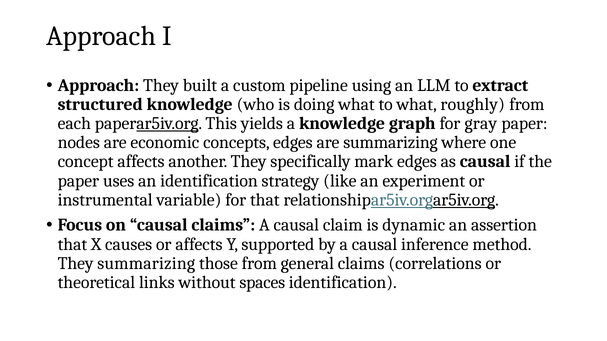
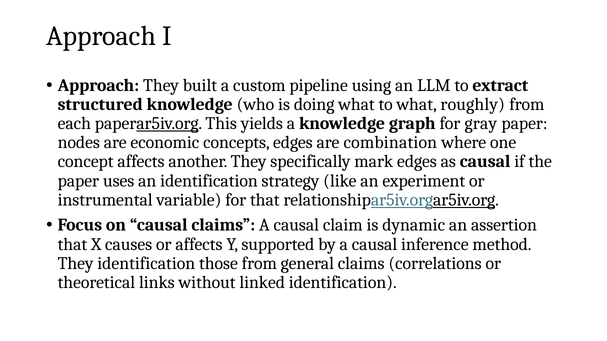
are summarizing: summarizing -> combination (390, 143)
They summarizing: summarizing -> identification (146, 264)
spaces: spaces -> linked (262, 283)
